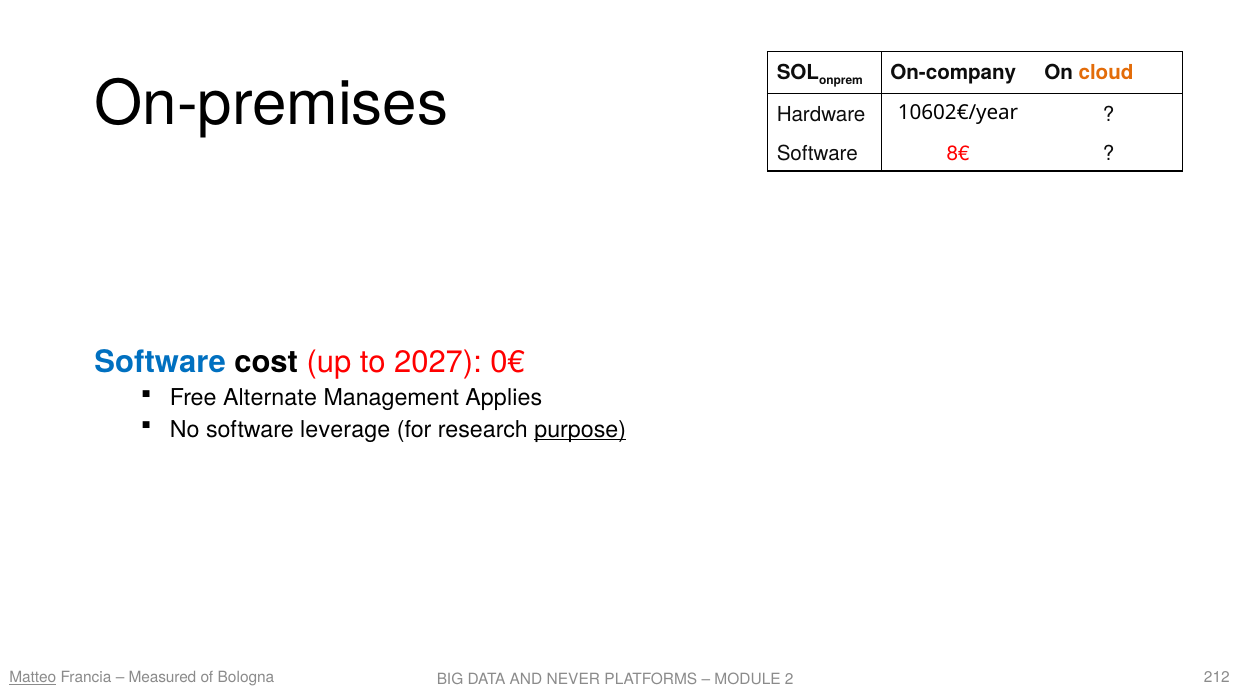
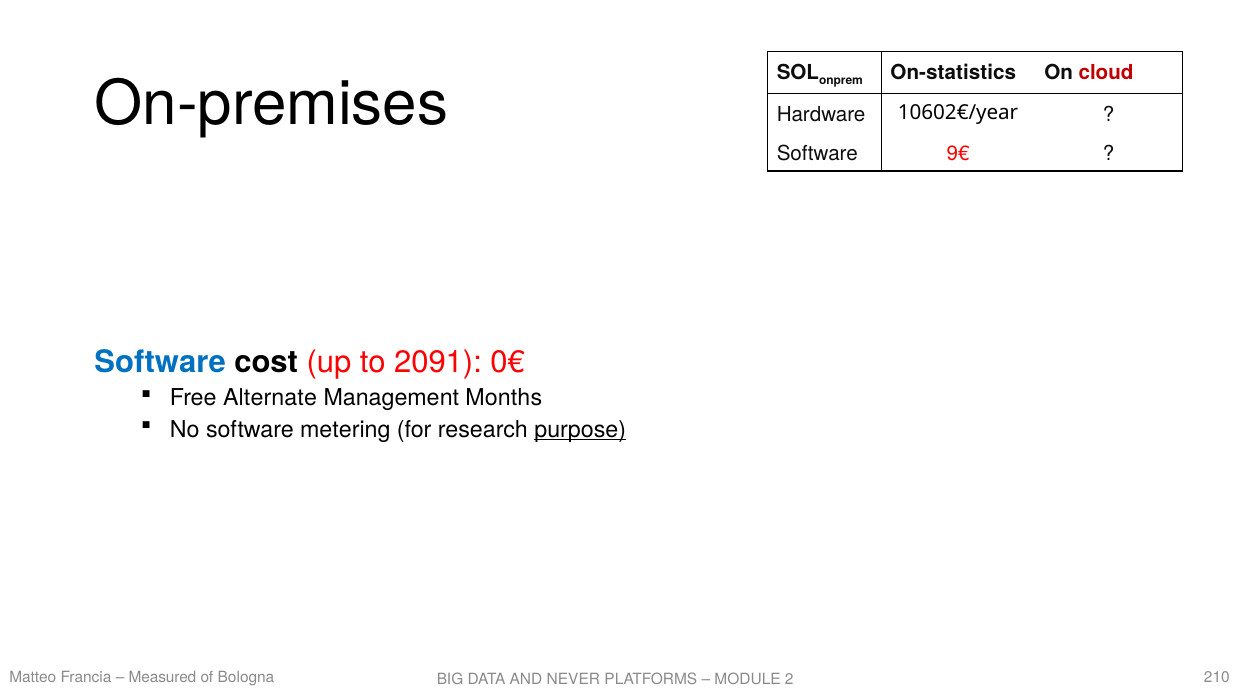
On-company: On-company -> On-statistics (953, 73)
cloud colour: orange -> red (1106, 73)
8€: 8€ -> 9€ (958, 154)
2027: 2027 -> 2091 (438, 362)
Applies: Applies -> Months (504, 398)
leverage: leverage -> metering (345, 429)
Matteo underline: present -> none (33, 678)
212: 212 -> 210 (1217, 678)
